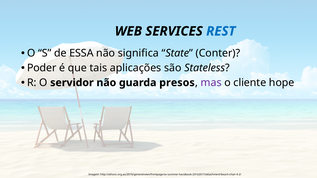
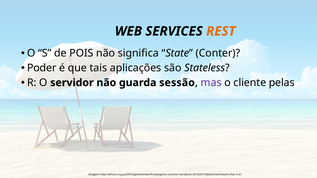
REST colour: blue -> orange (221, 31)
ESSA: ESSA -> POIS (81, 53)
presos: presos -> sessão (177, 83)
hope: hope -> pelas (282, 83)
